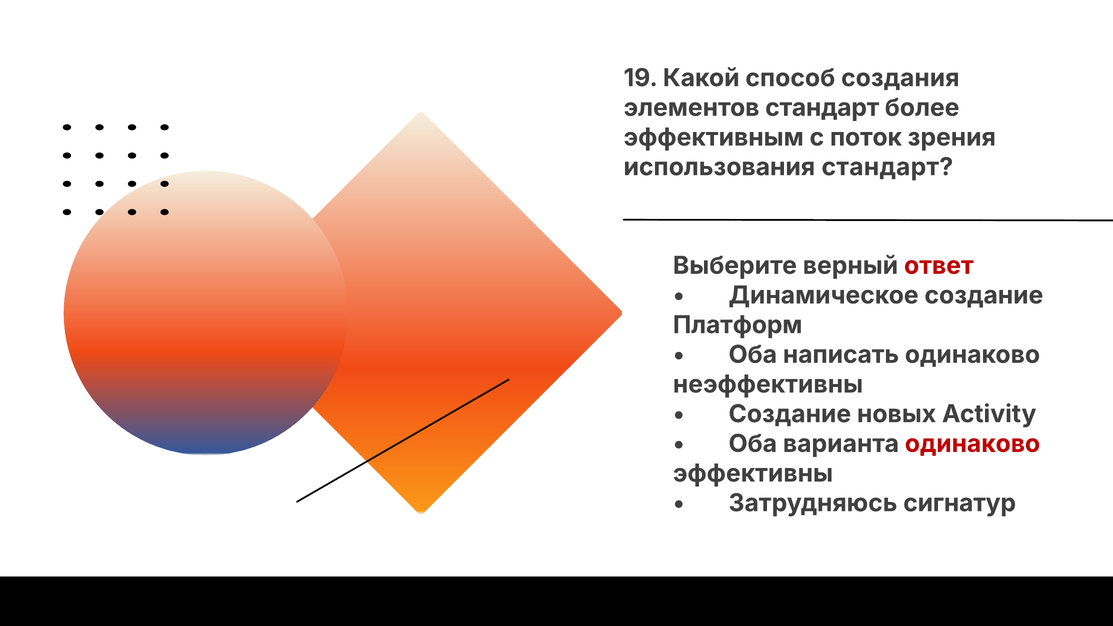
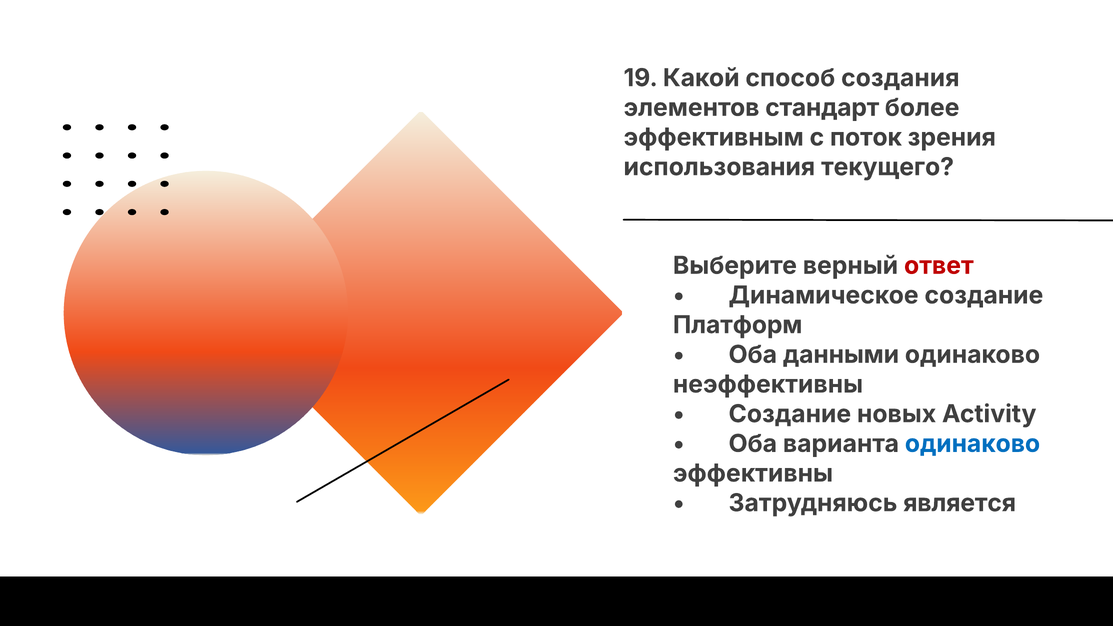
использования стандарт: стандарт -> текущего (888, 167)
написать: написать -> данными (841, 355)
одинаково colour: red -> blue (972, 444)
сигнатур: сигнатур -> является (960, 503)
